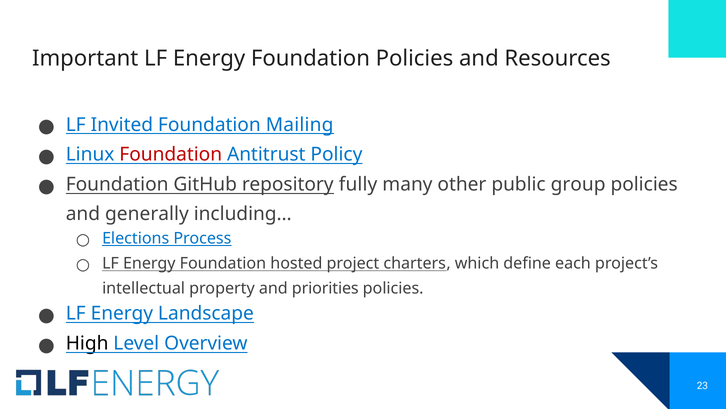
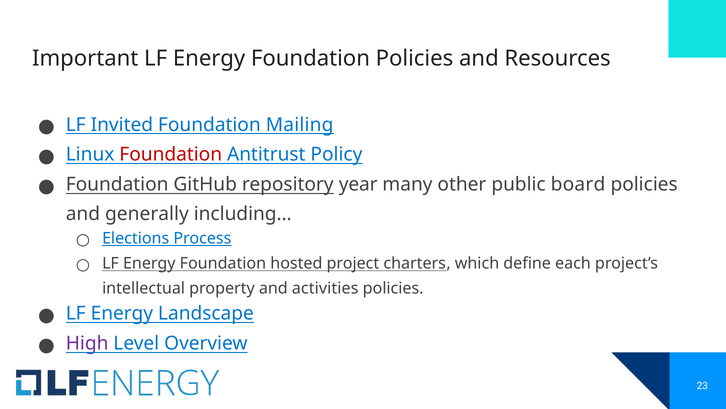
fully: fully -> year (358, 184)
group: group -> board (578, 184)
priorities: priorities -> activities (325, 288)
High colour: black -> purple (87, 343)
